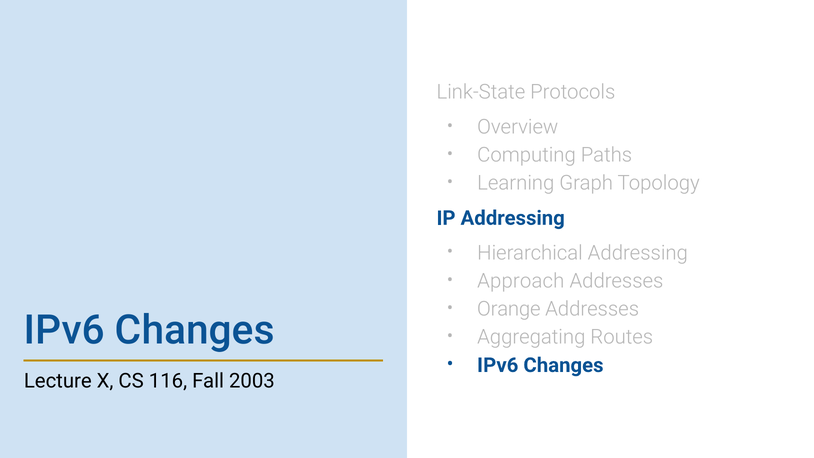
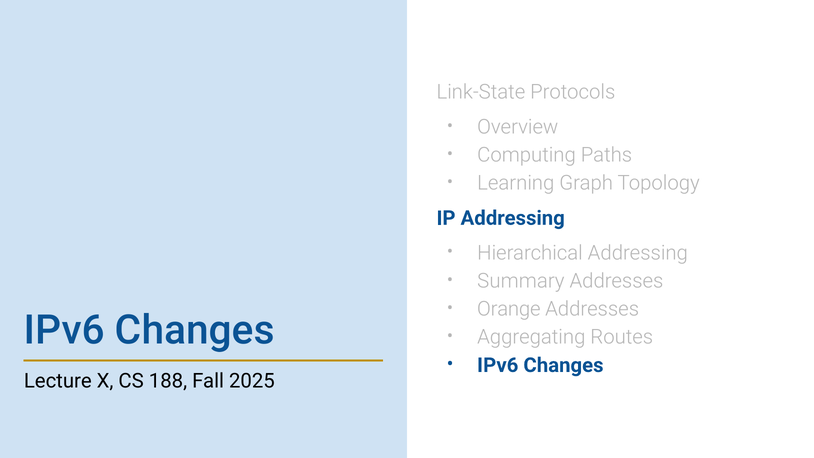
Approach: Approach -> Summary (521, 281)
116: 116 -> 188 (168, 381)
2003: 2003 -> 2025 (252, 381)
